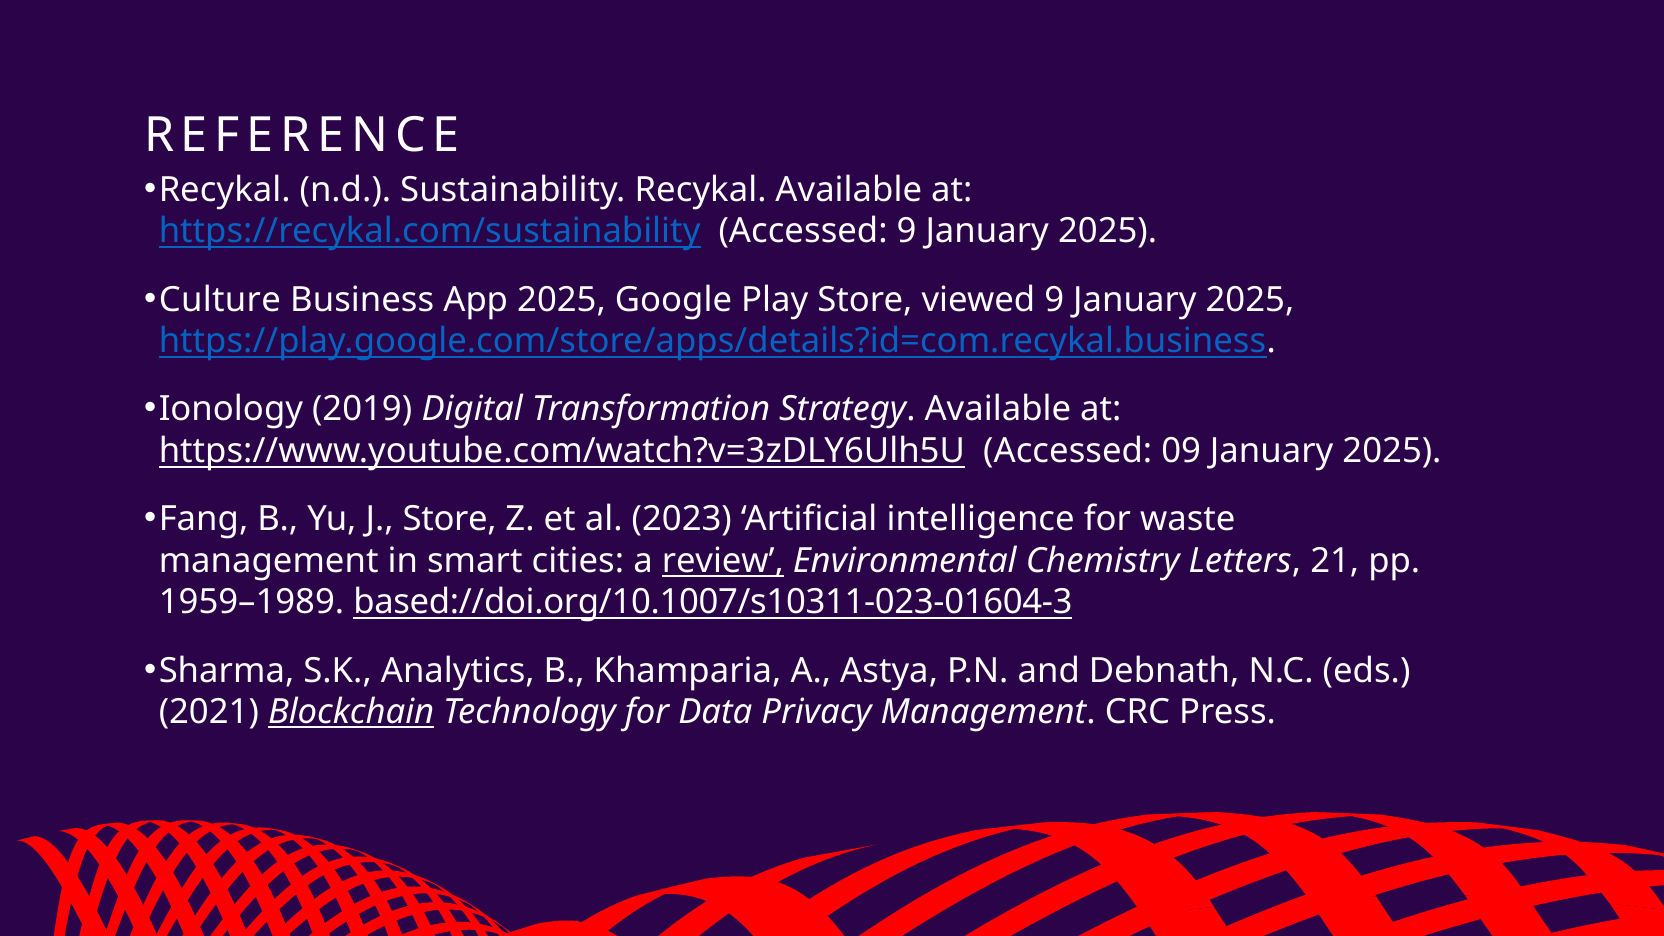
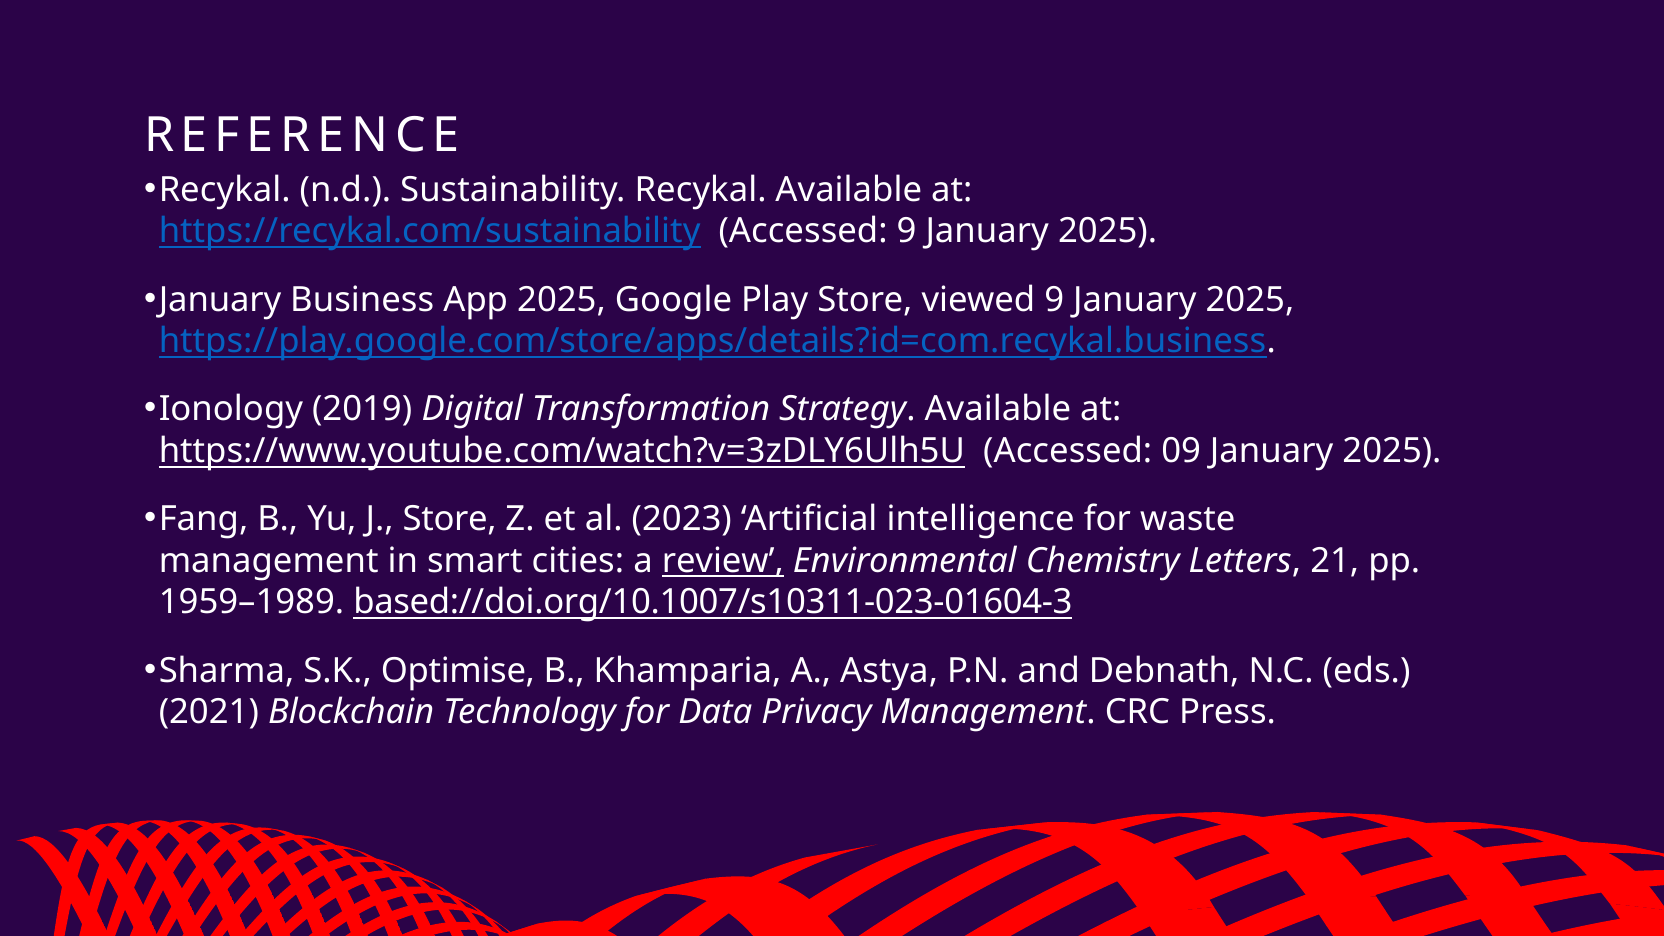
Culture: Culture -> January (220, 300)
Analytics: Analytics -> Optimise (458, 671)
Blockchain underline: present -> none (351, 712)
